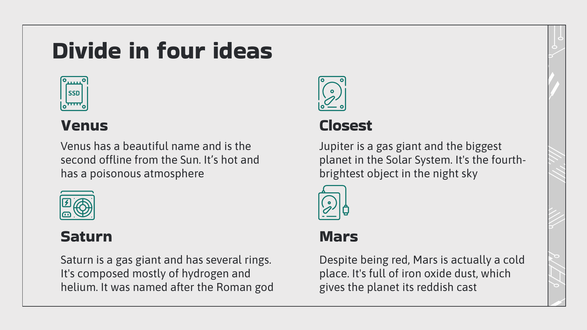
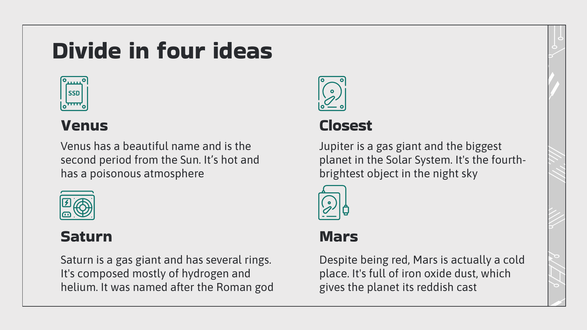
offline: offline -> period (115, 160)
